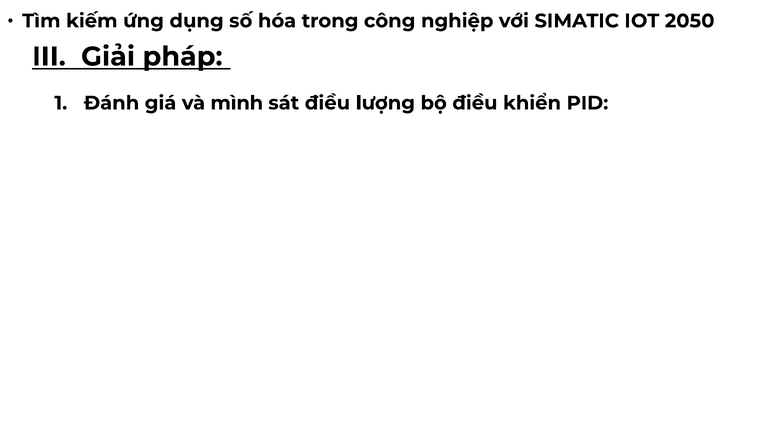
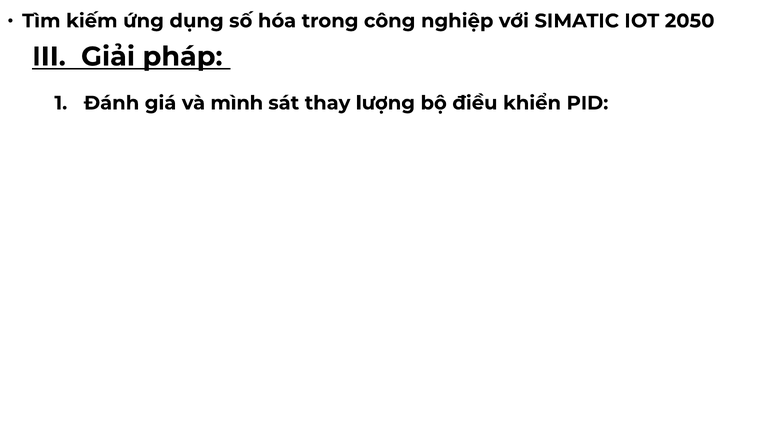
sát điều: điều -> thay (328, 103)
